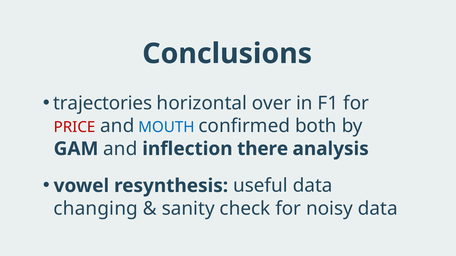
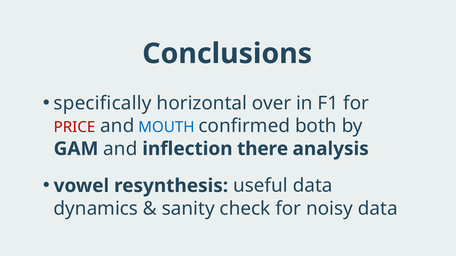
trajectories: trajectories -> specifically (103, 103)
changing: changing -> dynamics (96, 209)
